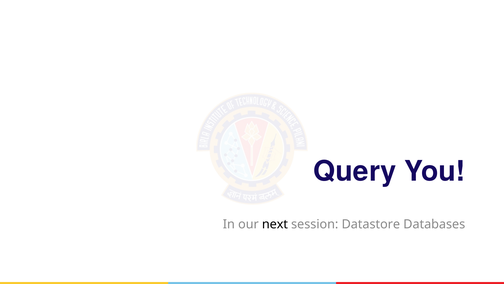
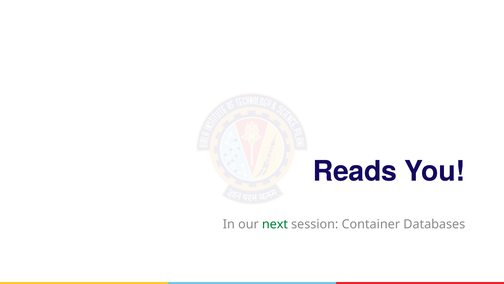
Query: Query -> Reads (355, 171)
next colour: black -> green (275, 224)
Datastore: Datastore -> Container (371, 224)
